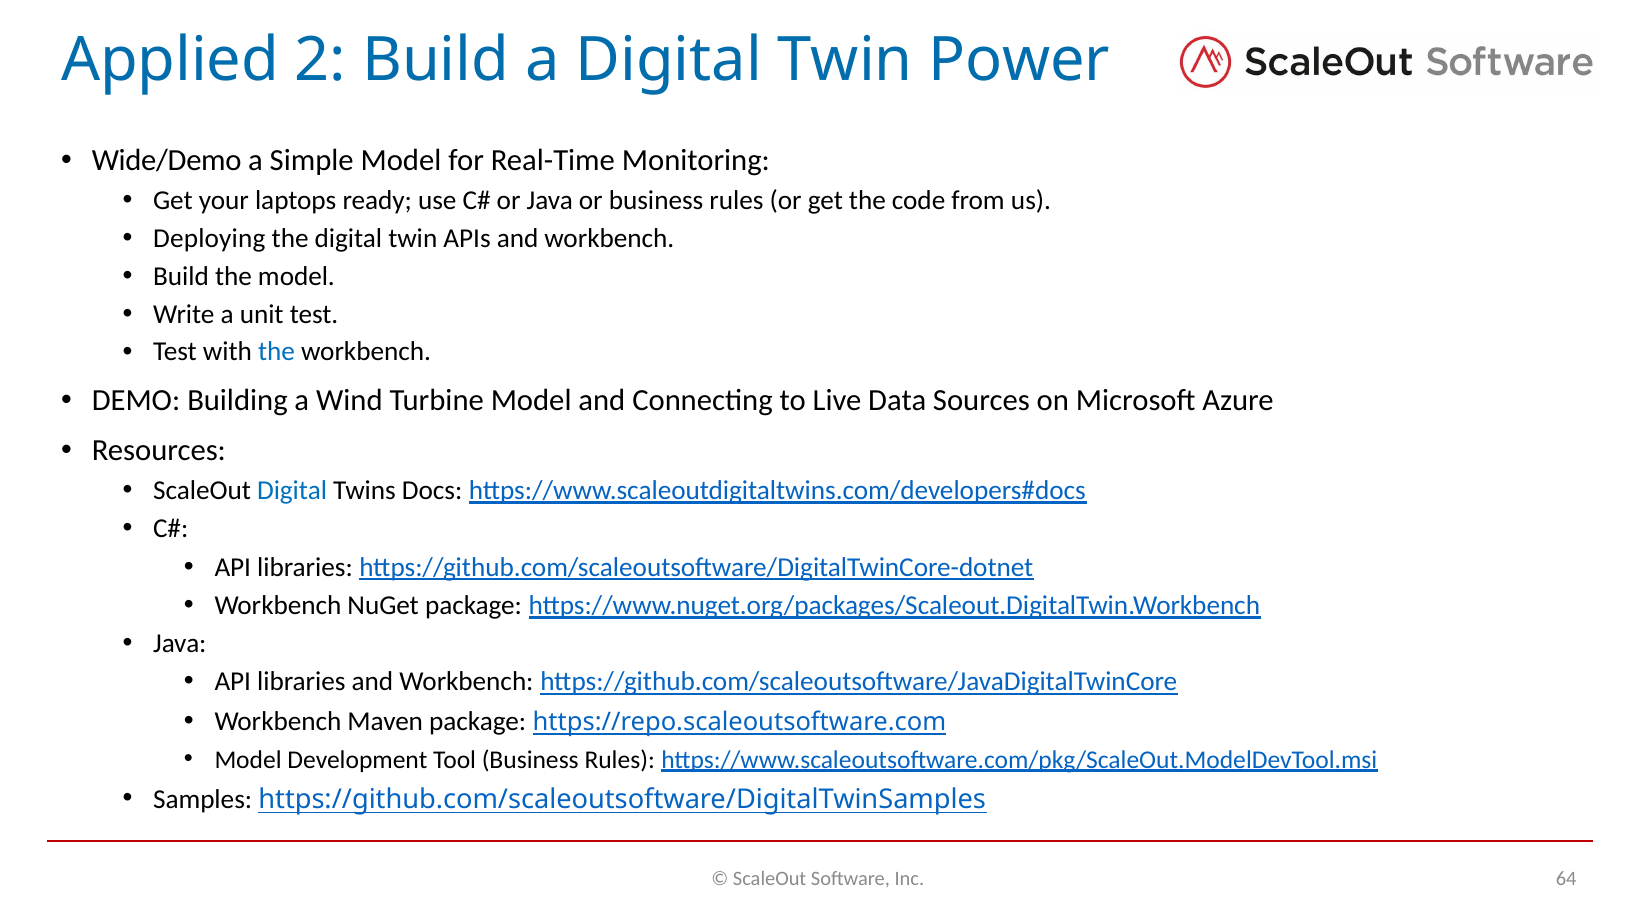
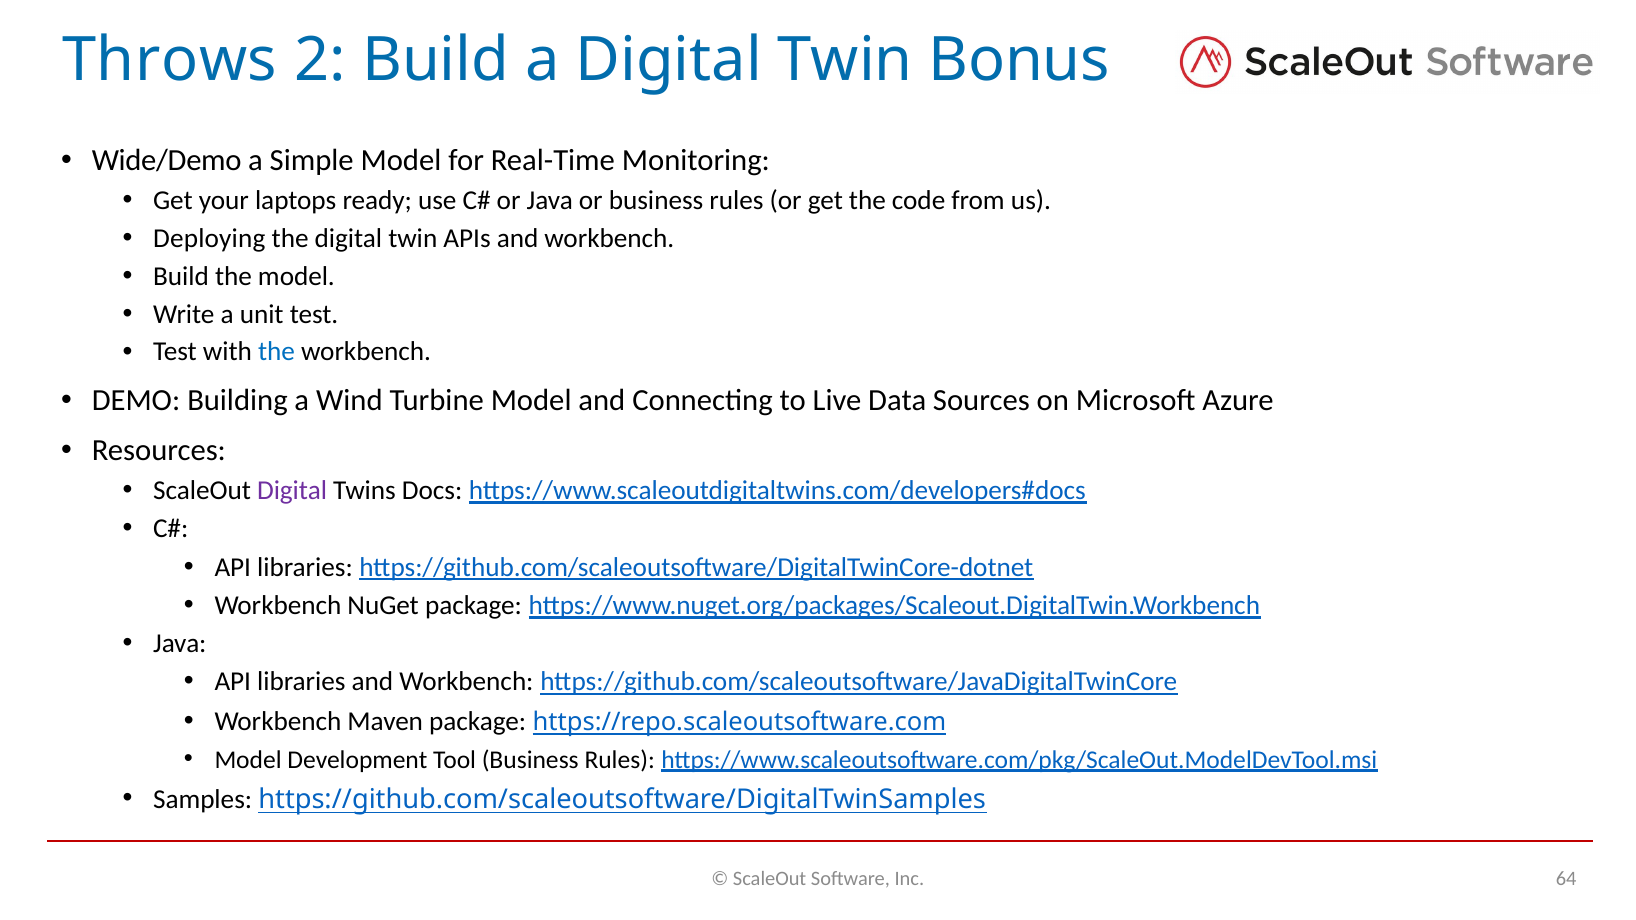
Applied: Applied -> Throws (170, 61)
Power: Power -> Bonus (1019, 61)
Digital colour: blue -> purple (292, 491)
